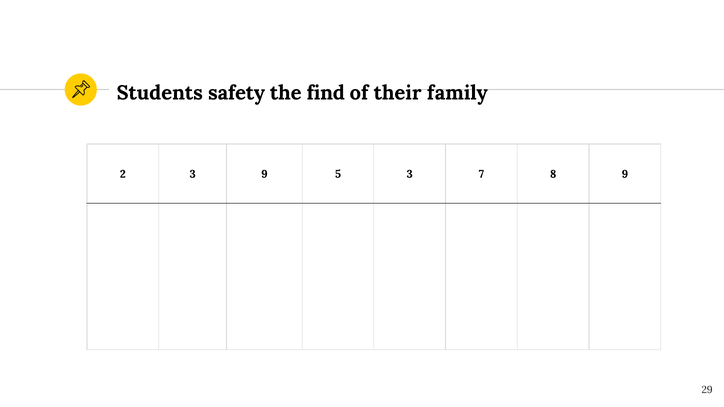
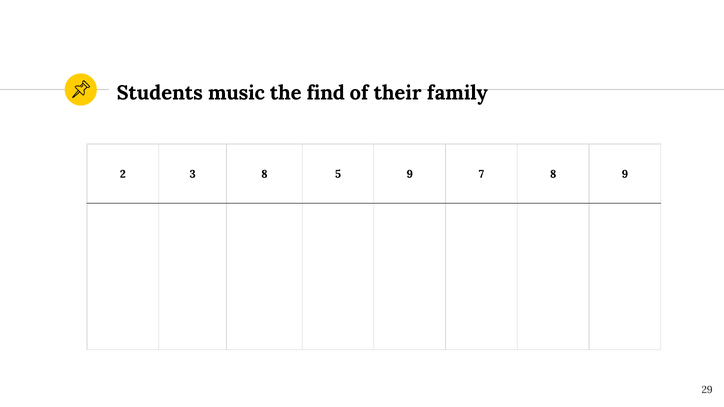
safety: safety -> music (236, 93)
3 9: 9 -> 8 (264, 174)
5 3: 3 -> 9 (410, 174)
